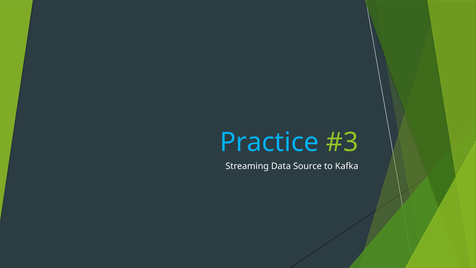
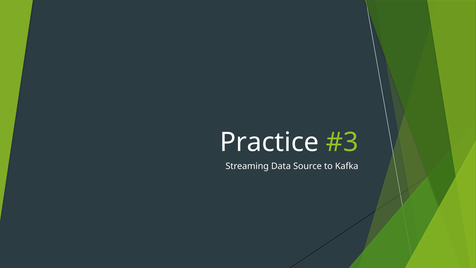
Practice colour: light blue -> white (269, 142)
